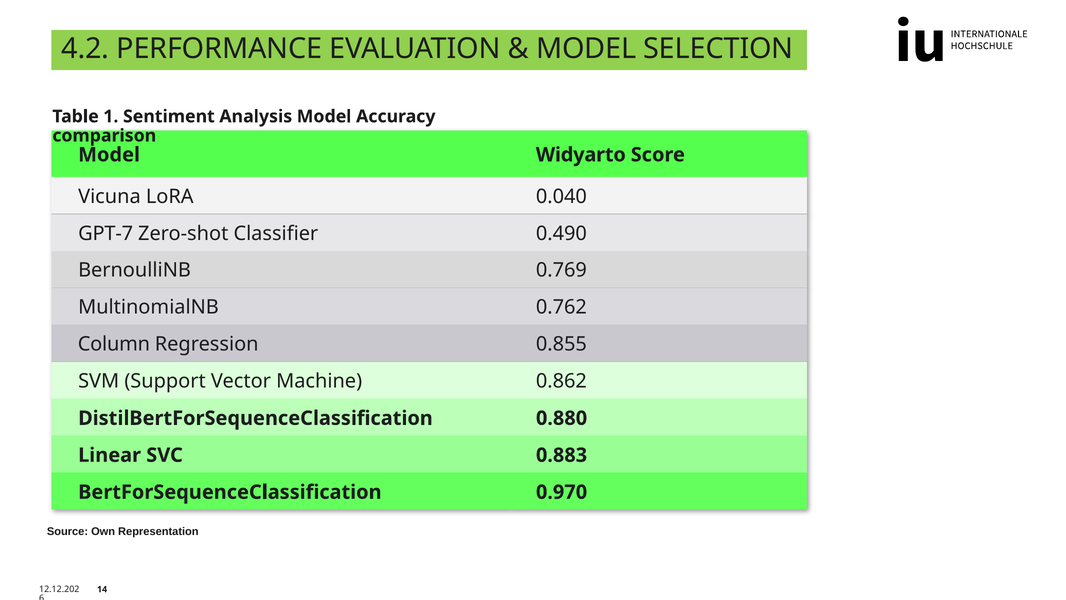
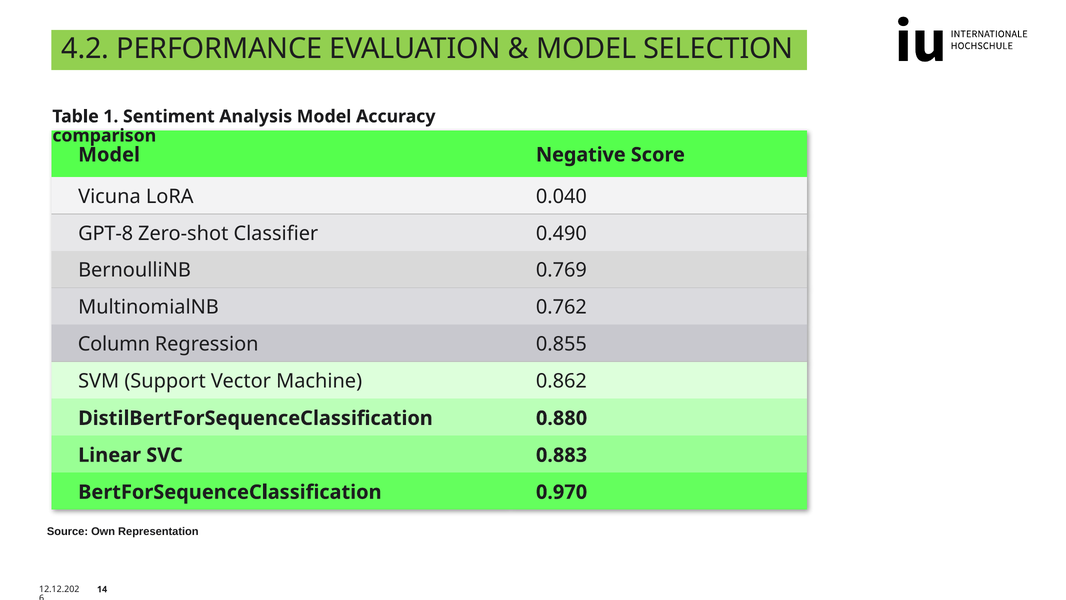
Widyarto: Widyarto -> Negative (581, 155)
GPT-7: GPT-7 -> GPT-8 (106, 233)
